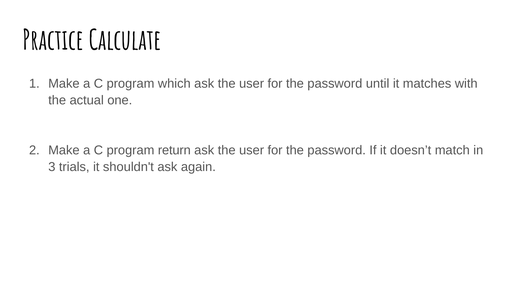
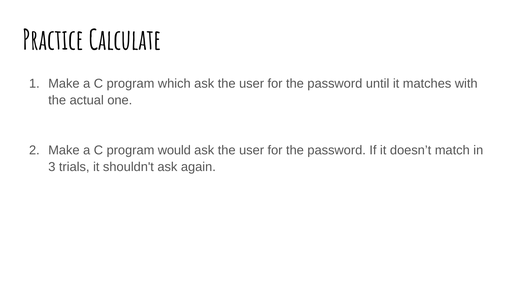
return: return -> would (174, 150)
